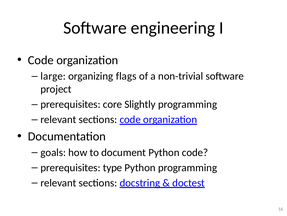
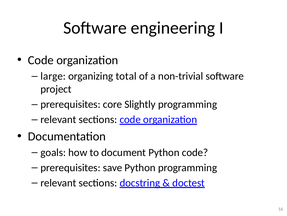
flags: flags -> total (126, 76)
type: type -> save (113, 167)
